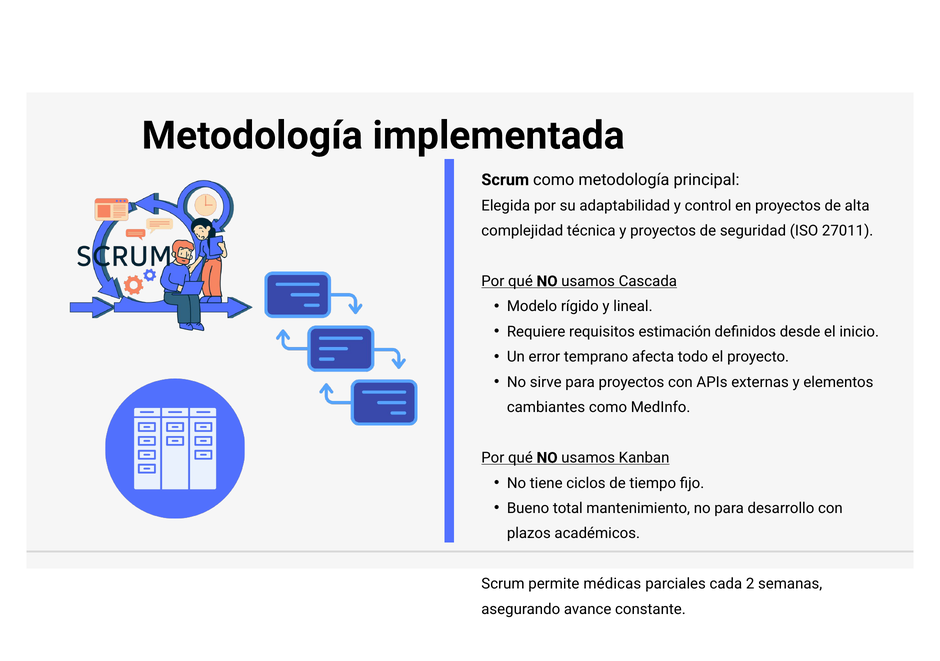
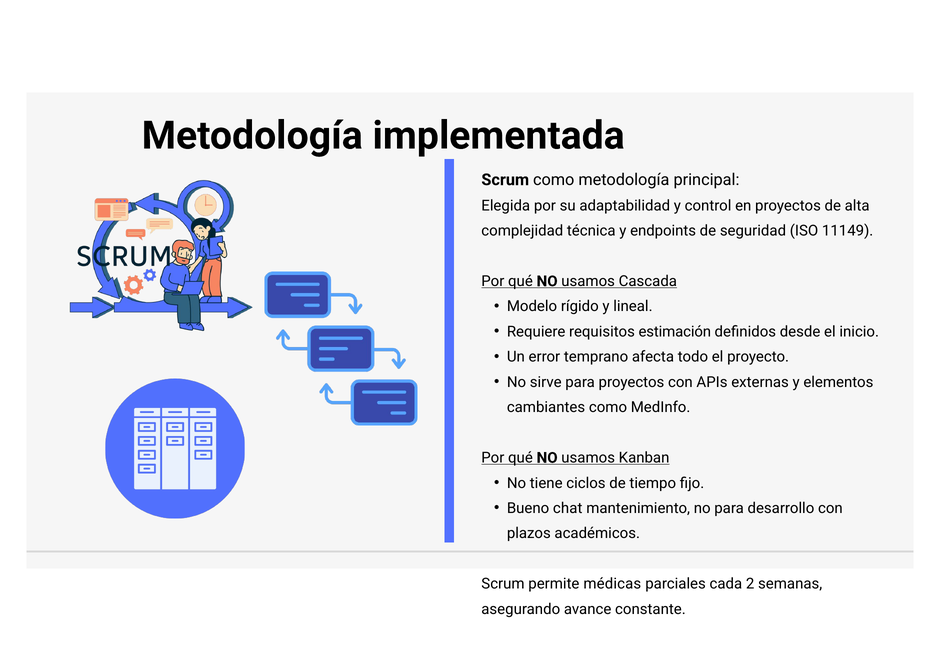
y proyectos: proyectos -> endpoints (663, 231)
27011: 27011 -> 11149 (848, 231)
total: total -> chat (568, 508)
